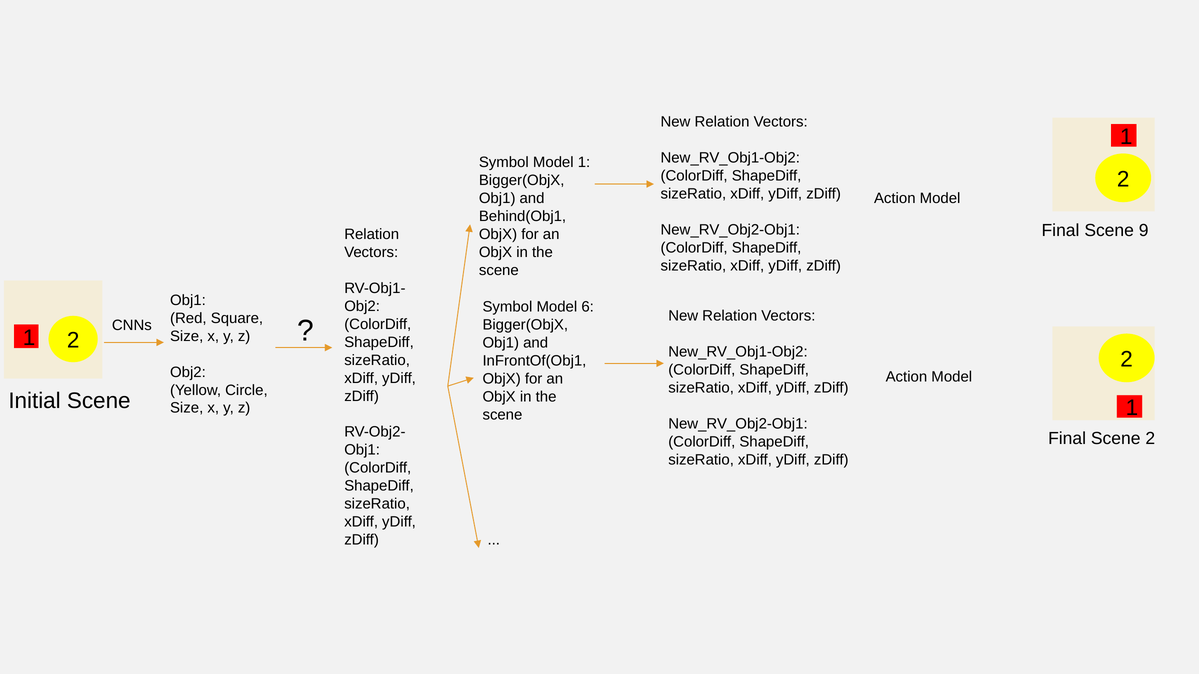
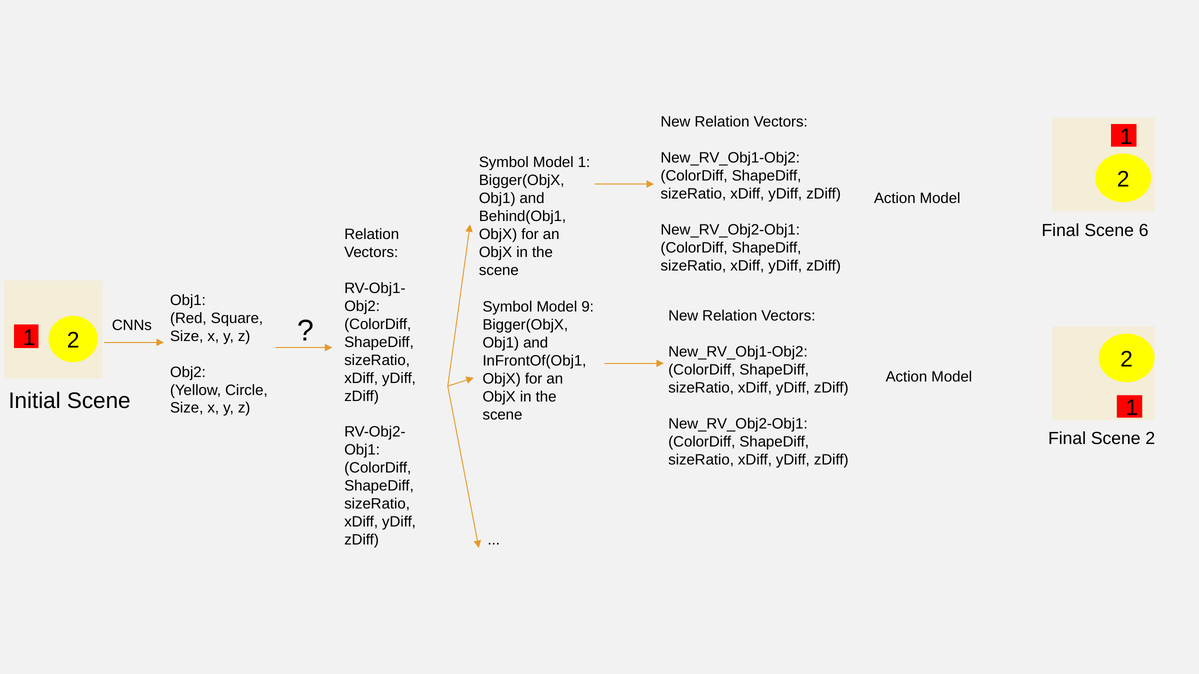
9: 9 -> 6 (1144, 230)
6: 6 -> 9 (588, 307)
